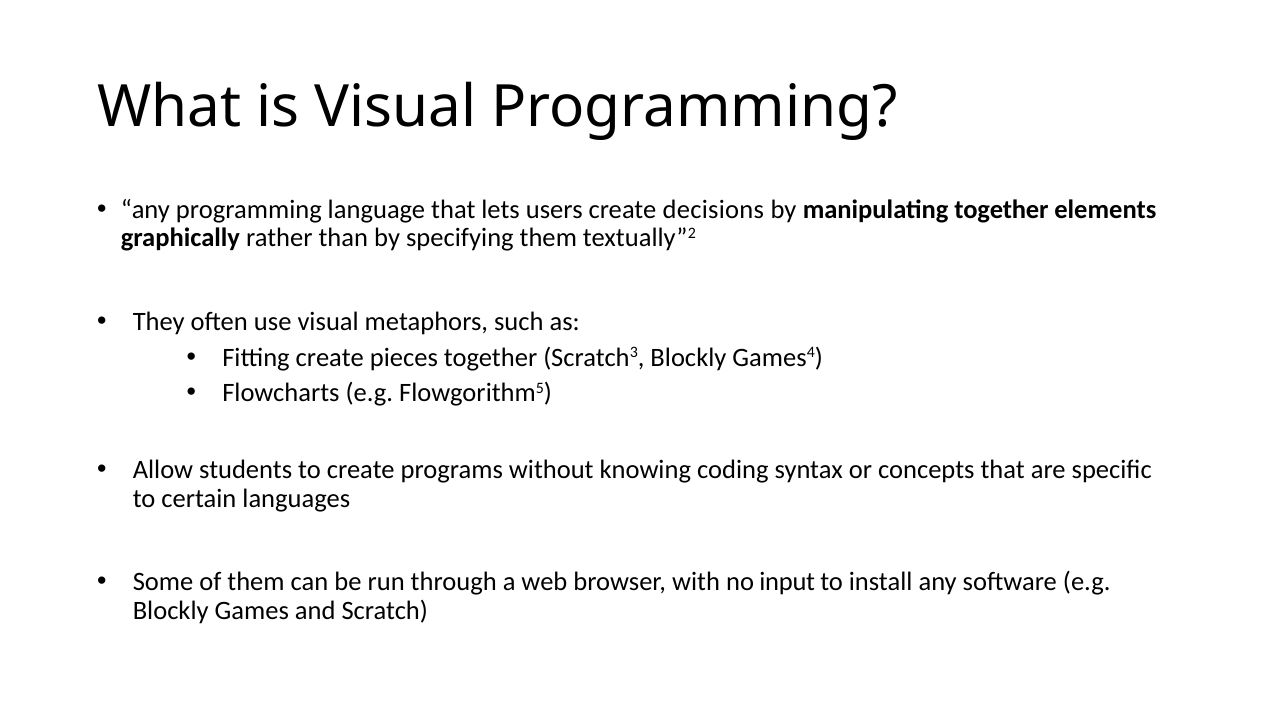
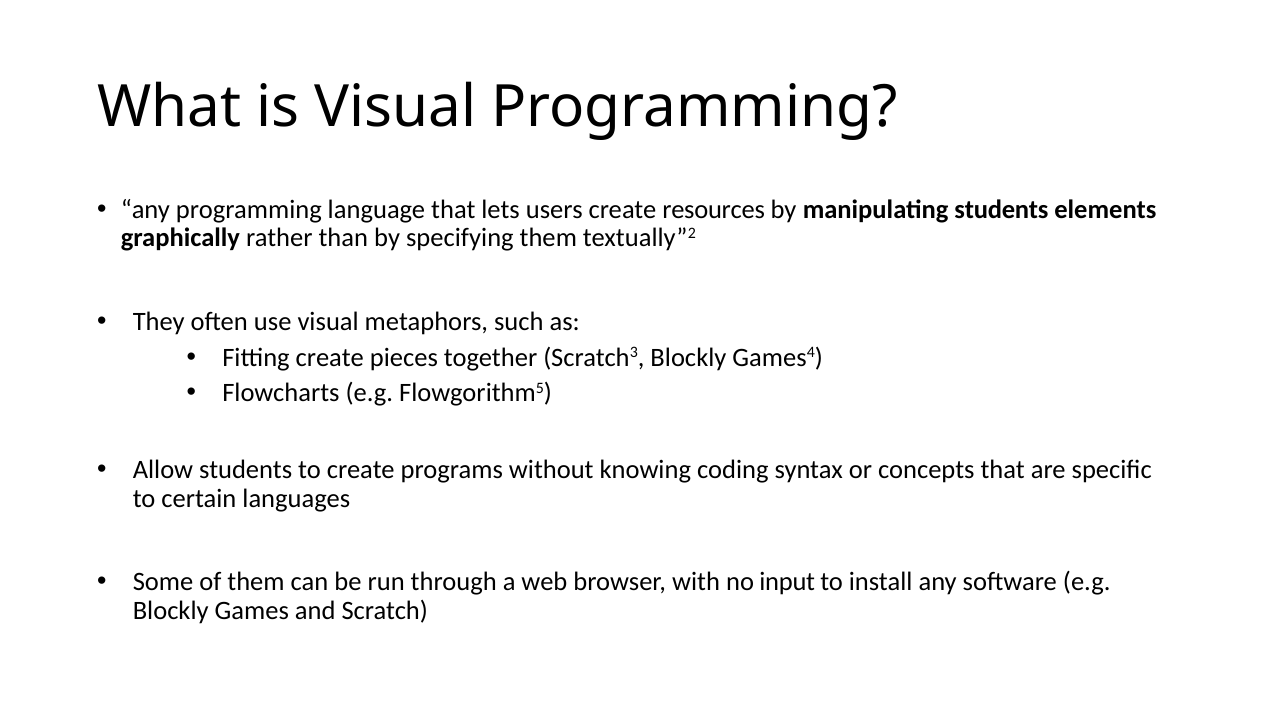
decisions: decisions -> resources (714, 210)
manipulating together: together -> students (1001, 210)
